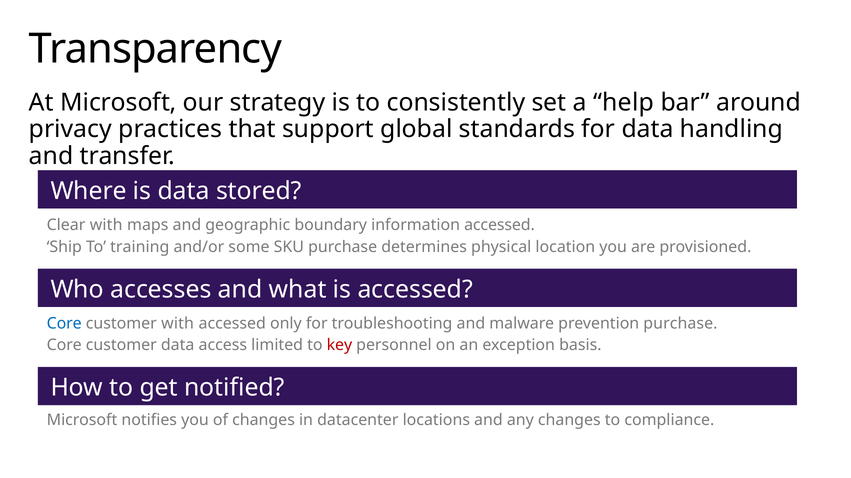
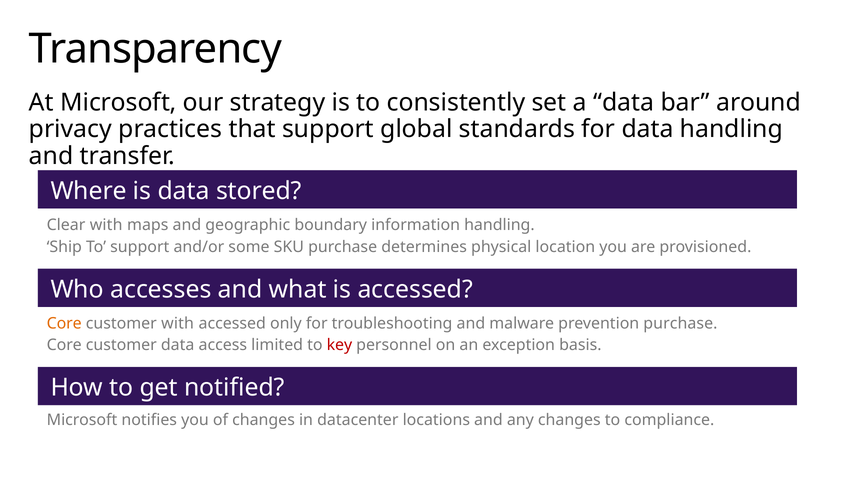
a help: help -> data (624, 103)
information accessed: accessed -> handling (499, 225)
To training: training -> support (140, 247)
Core colour: blue -> orange (64, 324)
